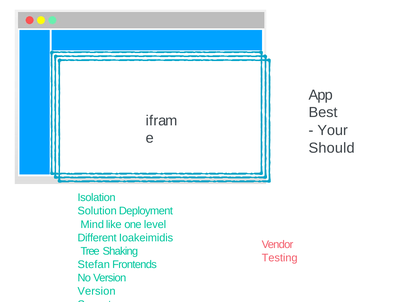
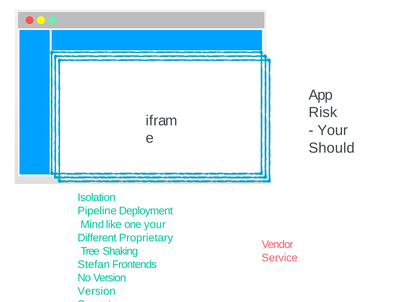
Best: Best -> Risk (323, 113)
Solution: Solution -> Pipeline (97, 211)
one level: level -> your (155, 225)
Ioakeimidis: Ioakeimidis -> Proprietary (146, 238)
Testing: Testing -> Service (280, 258)
